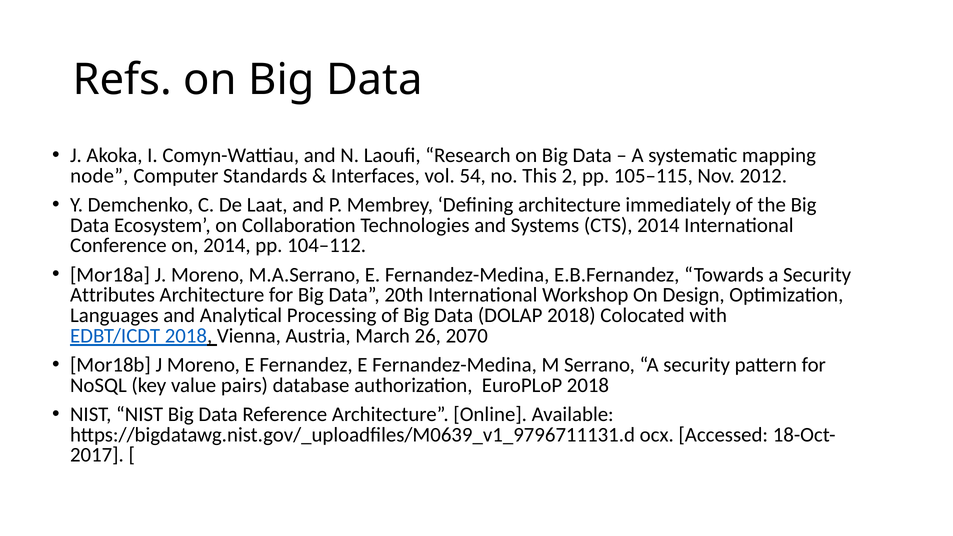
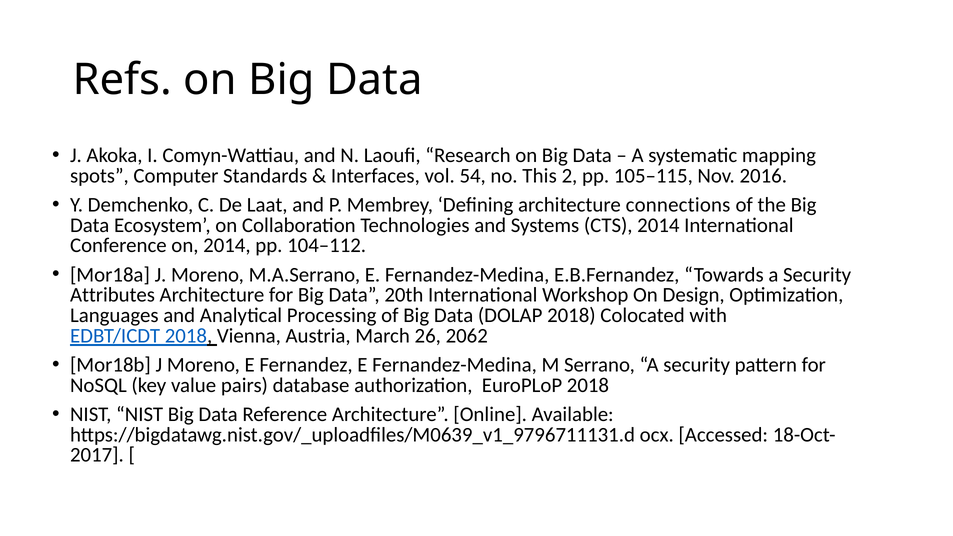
node: node -> spots (99, 176)
2012: 2012 -> 2016 (763, 176)
immediately: immediately -> connections (678, 205)
2070: 2070 -> 2062 (467, 336)
